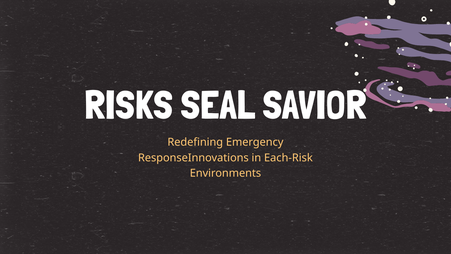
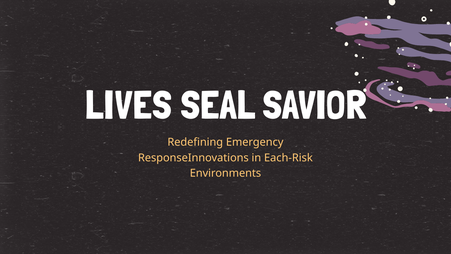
RISKS: RISKS -> LIVES (128, 106)
